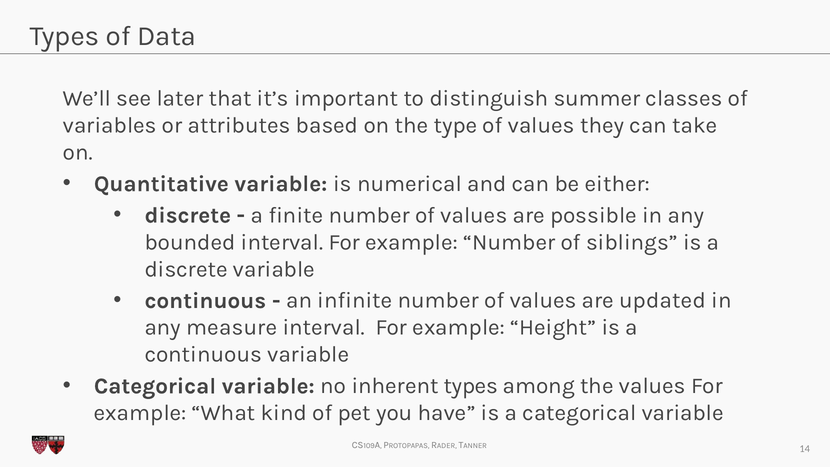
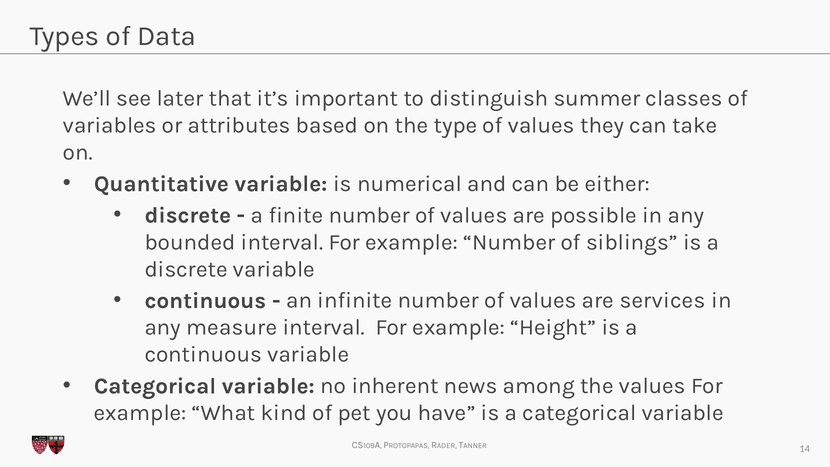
updated: updated -> services (663, 300)
inherent types: types -> news (471, 386)
